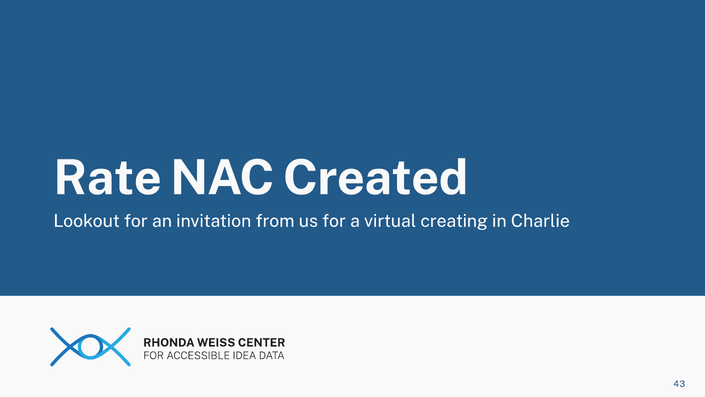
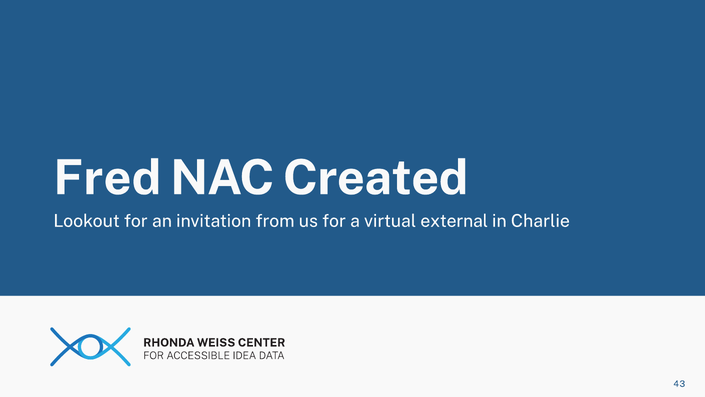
Rate: Rate -> Fred (107, 178)
creating: creating -> external (454, 221)
